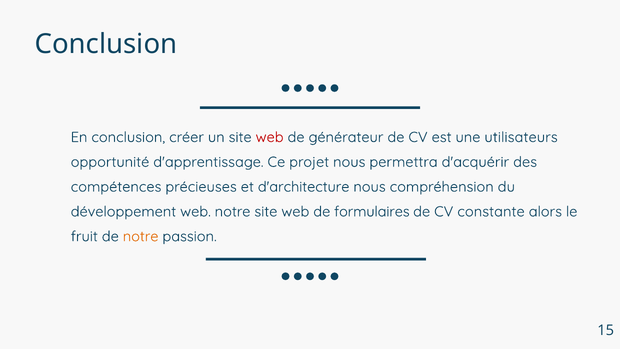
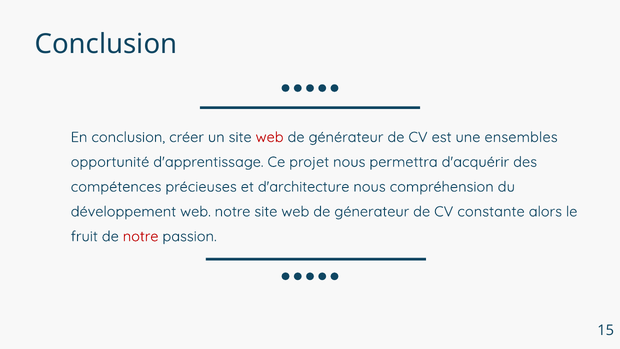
utilisateurs: utilisateurs -> ensembles (521, 137)
formulaires: formulaires -> génerateur (372, 211)
notre colour: orange -> red (141, 236)
